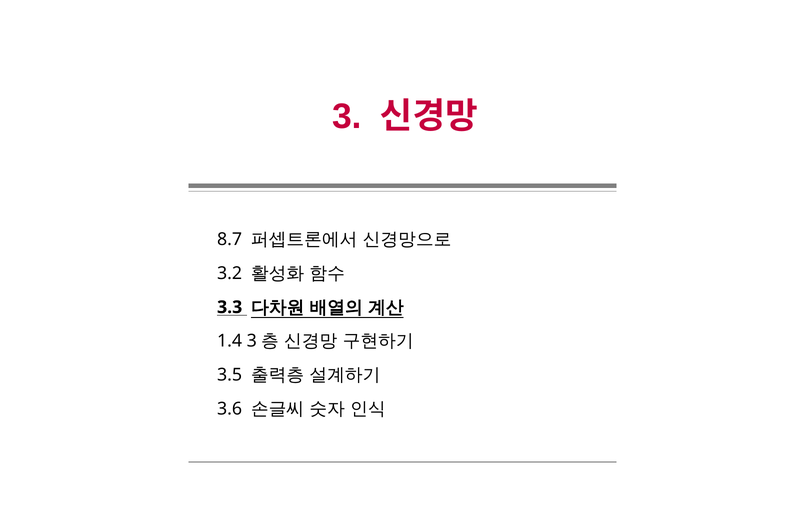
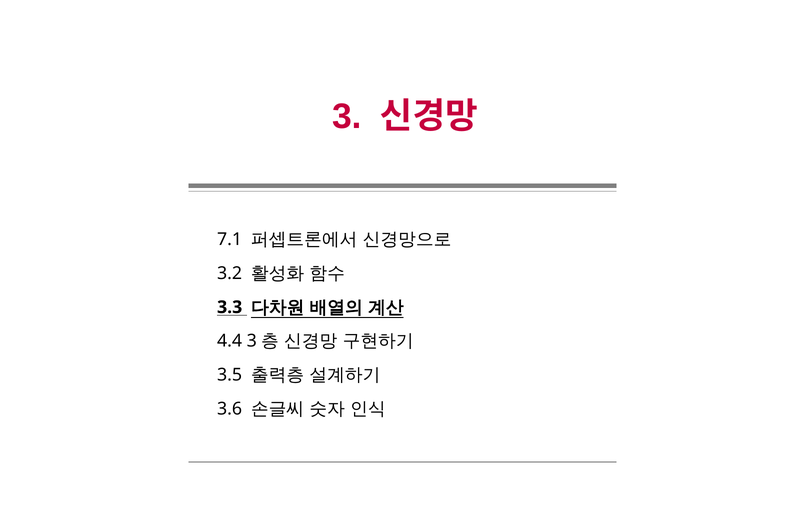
8.7: 8.7 -> 7.1 (230, 240)
1.4: 1.4 -> 4.4 (230, 342)
